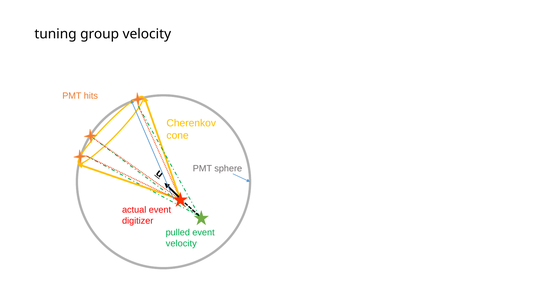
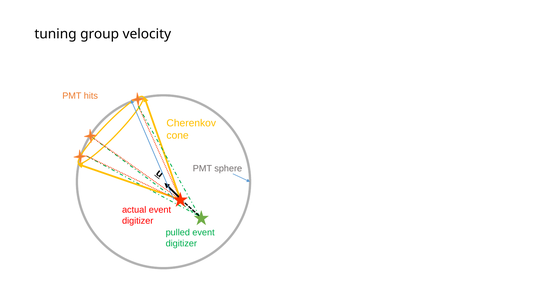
velocity: velocity -> digitizer (181, 244)
